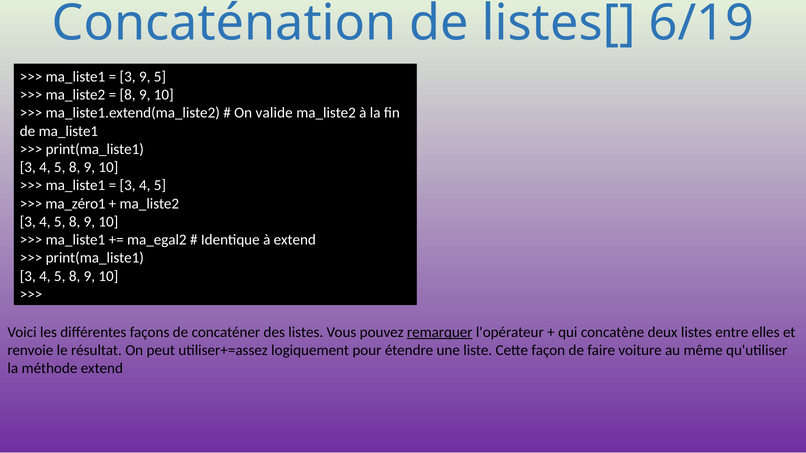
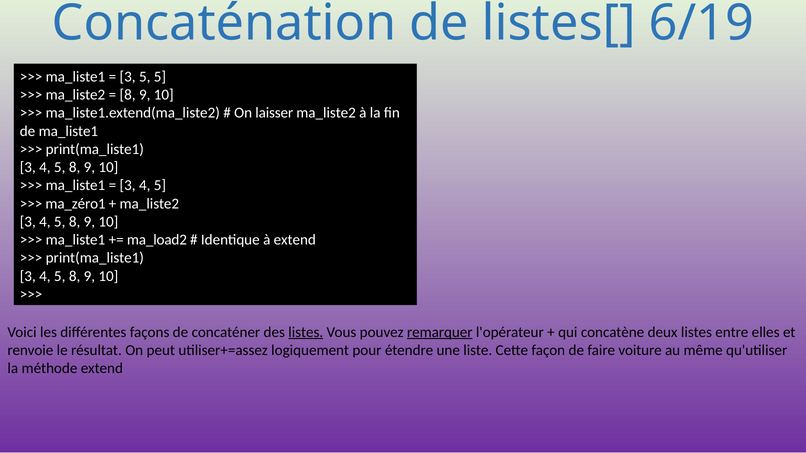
3 9: 9 -> 5 (145, 77)
valide: valide -> laisser (274, 113)
ma_egal2: ma_egal2 -> ma_load2 (157, 240)
listes underline: none -> present (306, 332)
